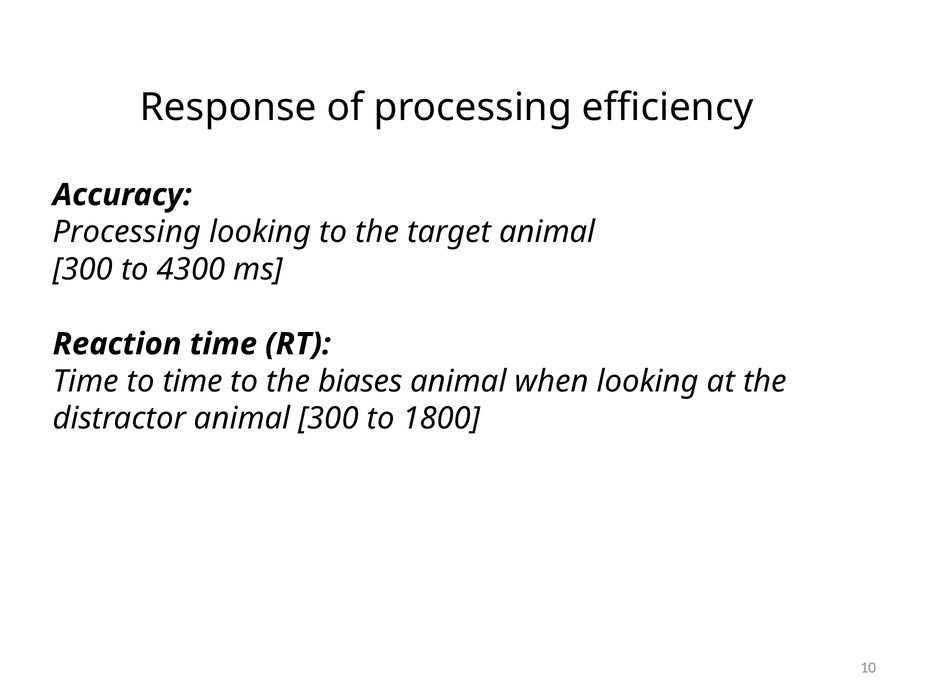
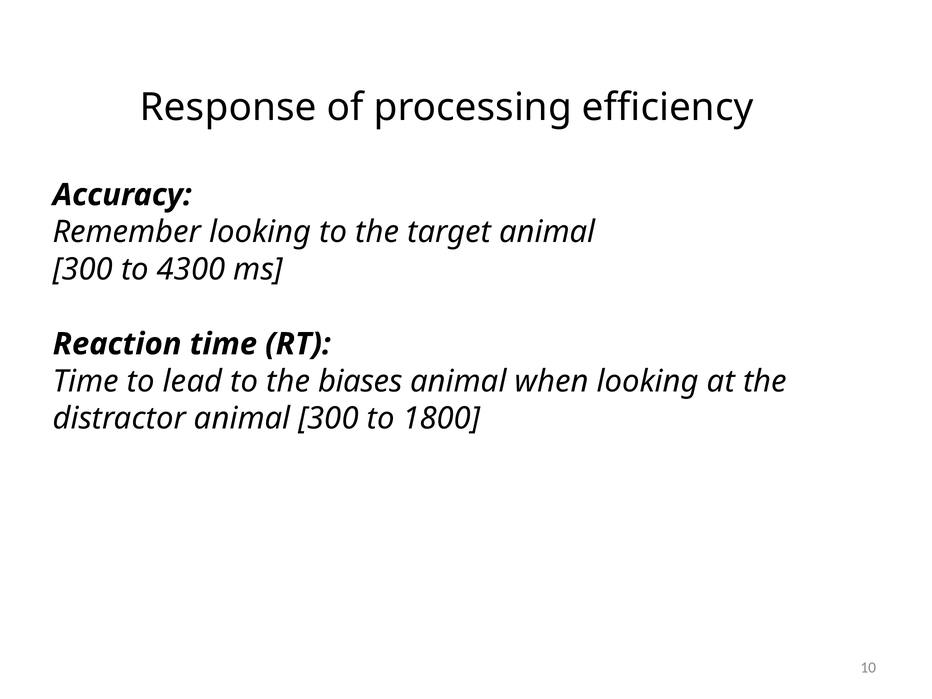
Processing: Processing -> Remember (127, 232)
to time: time -> lead (193, 381)
